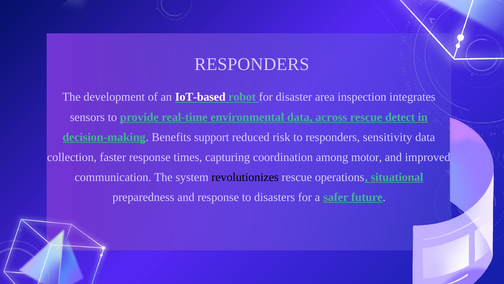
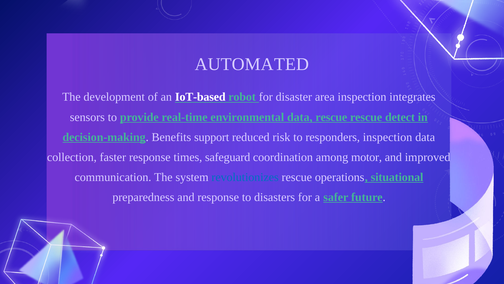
RESPONDERS: RESPONDERS -> AUTOMATED (252, 64)
data across: across -> rescue (331, 117)
responders sensitivity: sensitivity -> inspection (388, 137)
capturing: capturing -> safeguard (228, 157)
revolutionizes colour: black -> blue (245, 177)
